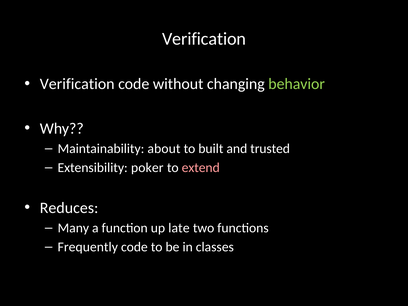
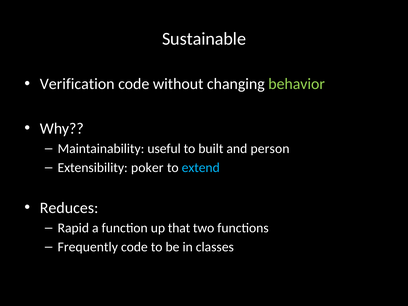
Verification: Verification -> Sustainable (204, 39)
about: about -> useful (164, 149)
trusted: trusted -> person (270, 149)
extend colour: pink -> light blue (201, 168)
Many: Many -> Rapid (73, 228)
late: late -> that (179, 228)
